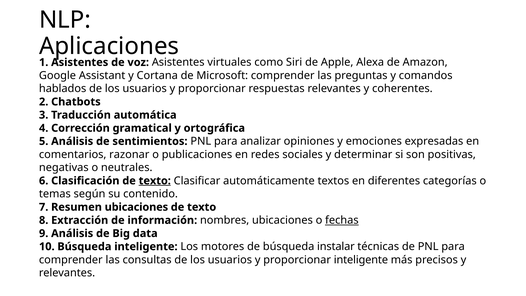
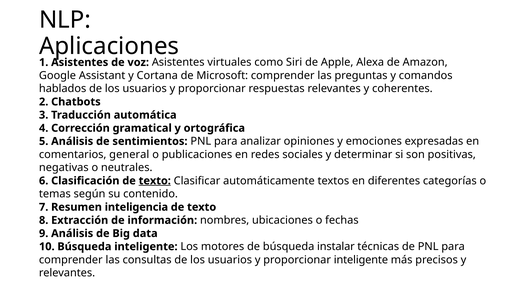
razonar: razonar -> general (129, 154)
Resumen ubicaciones: ubicaciones -> inteligencia (136, 207)
fechas underline: present -> none (342, 220)
